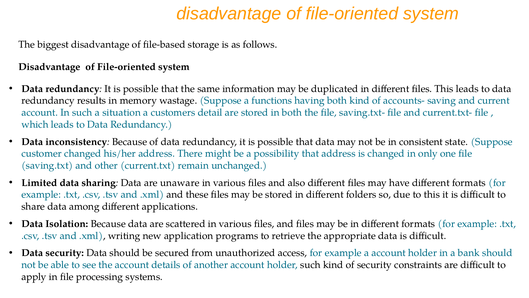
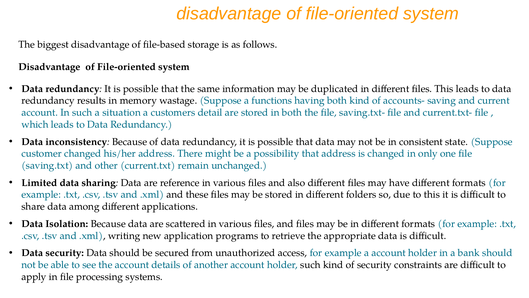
unaware: unaware -> reference (180, 183)
